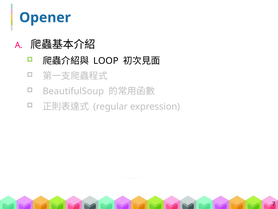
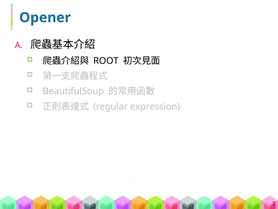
LOOP: LOOP -> ROOT (106, 61)
